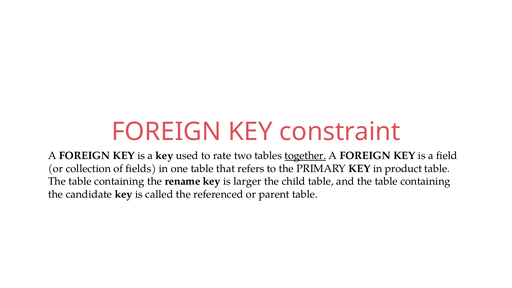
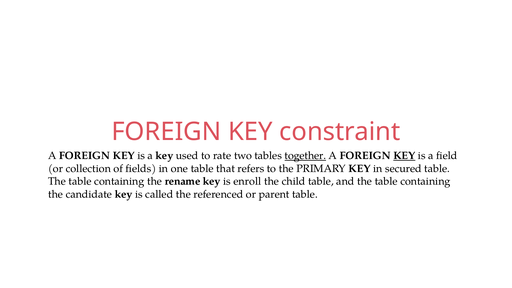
KEY underline: none -> present (404, 156)
product: product -> secured (403, 169)
larger: larger -> enroll (247, 181)
